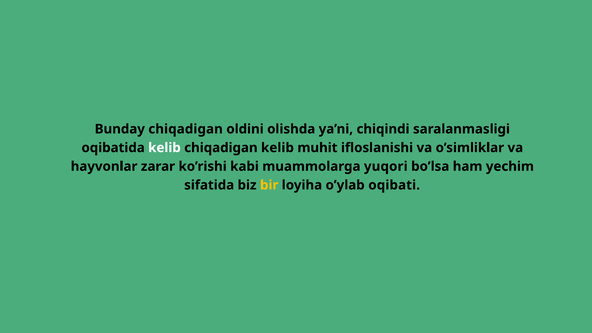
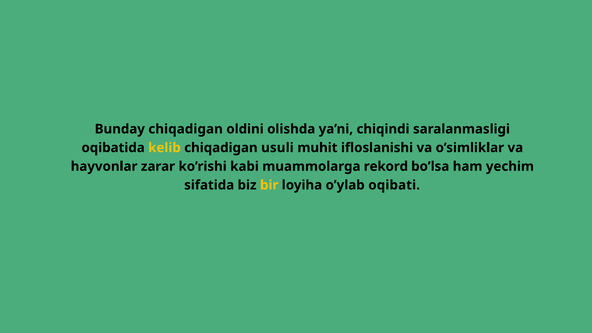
kelib colour: white -> yellow (164, 148)
chiqadigan kelib: kelib -> usuli (277, 148)
yuqori: yuqori -> rekord (386, 166)
